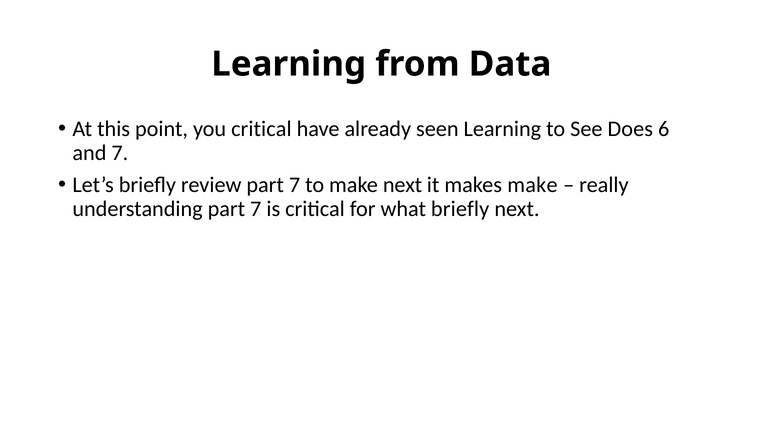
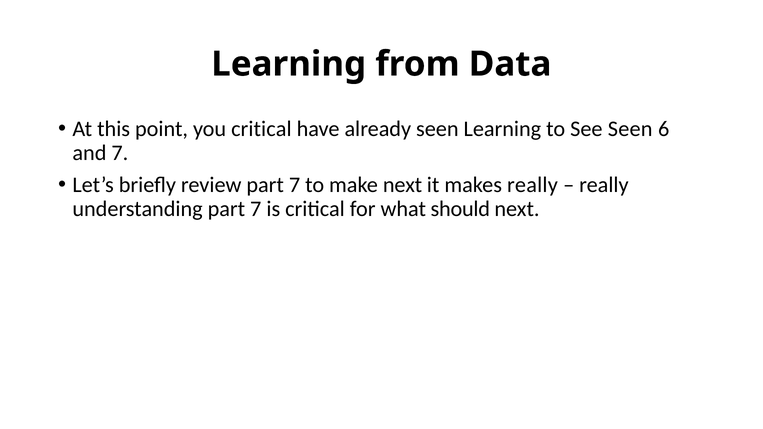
See Does: Does -> Seen (630, 129)
makes make: make -> really (532, 185)
what briefly: briefly -> should (460, 209)
